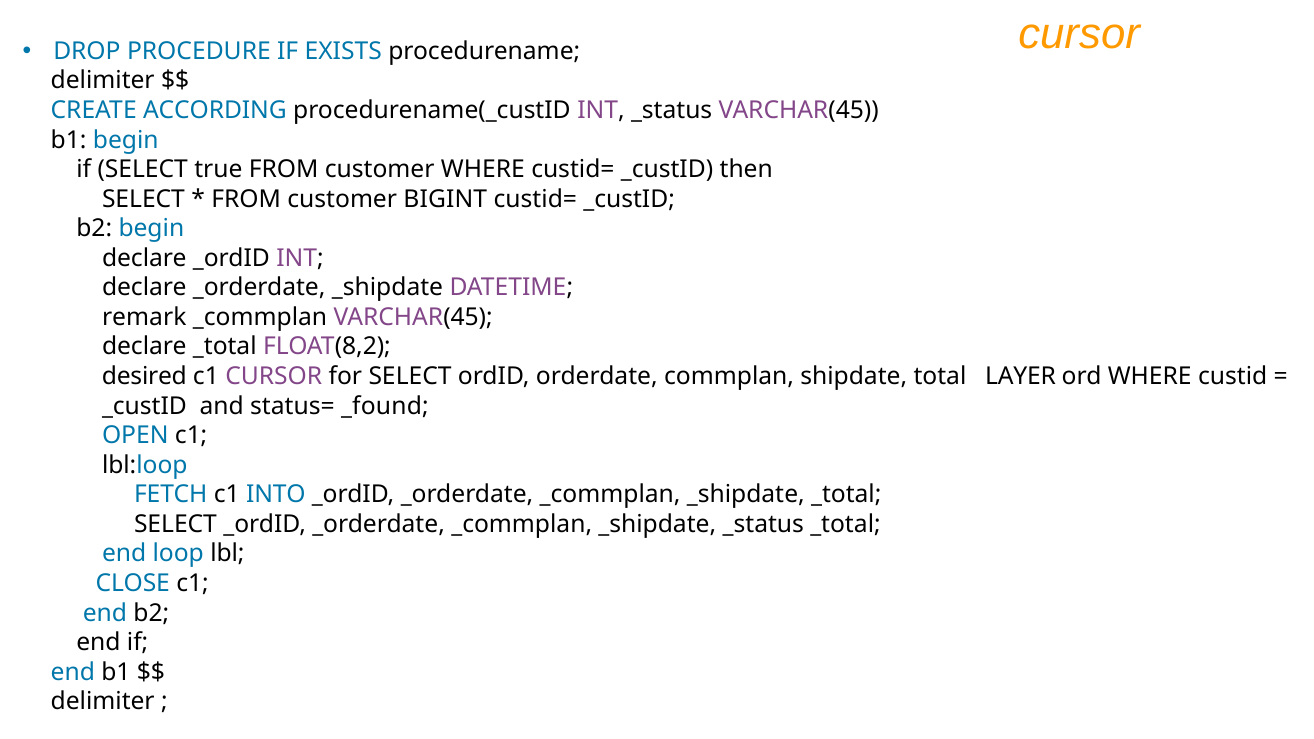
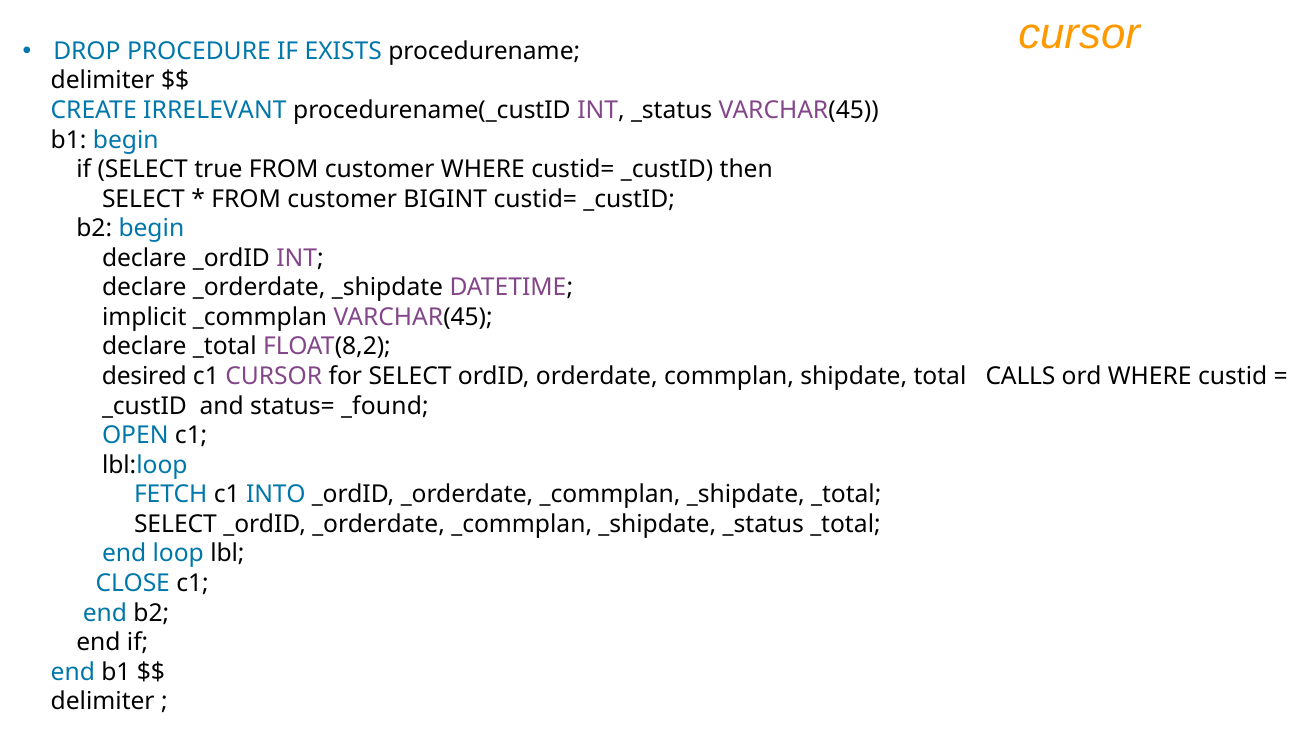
ACCORDING: ACCORDING -> IRRELEVANT (215, 110)
remark: remark -> implicit (144, 317)
LAYER: LAYER -> CALLS (1021, 376)
